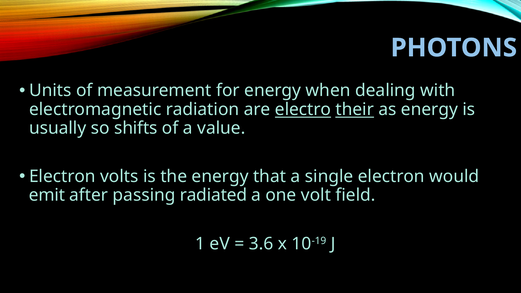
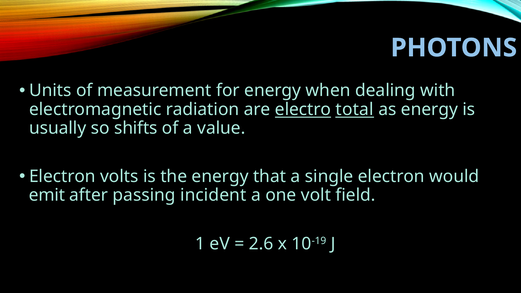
their: their -> total (355, 109)
radiated: radiated -> incident (213, 195)
3.6: 3.6 -> 2.6 (261, 244)
